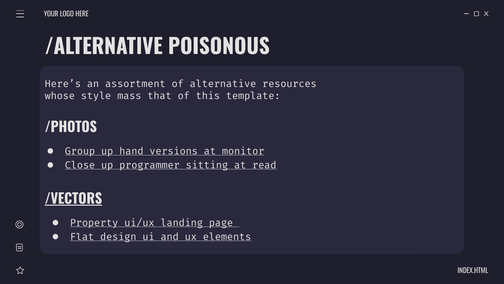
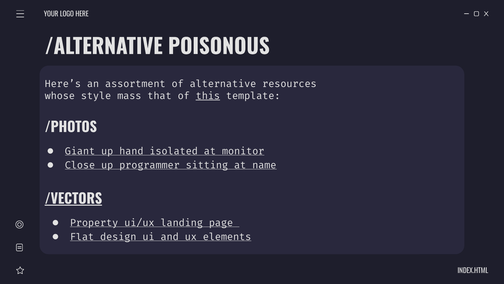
this underline: none -> present (208, 96)
Group: Group -> Giant (80, 151)
versions: versions -> isolated (174, 151)
read: read -> name (264, 165)
